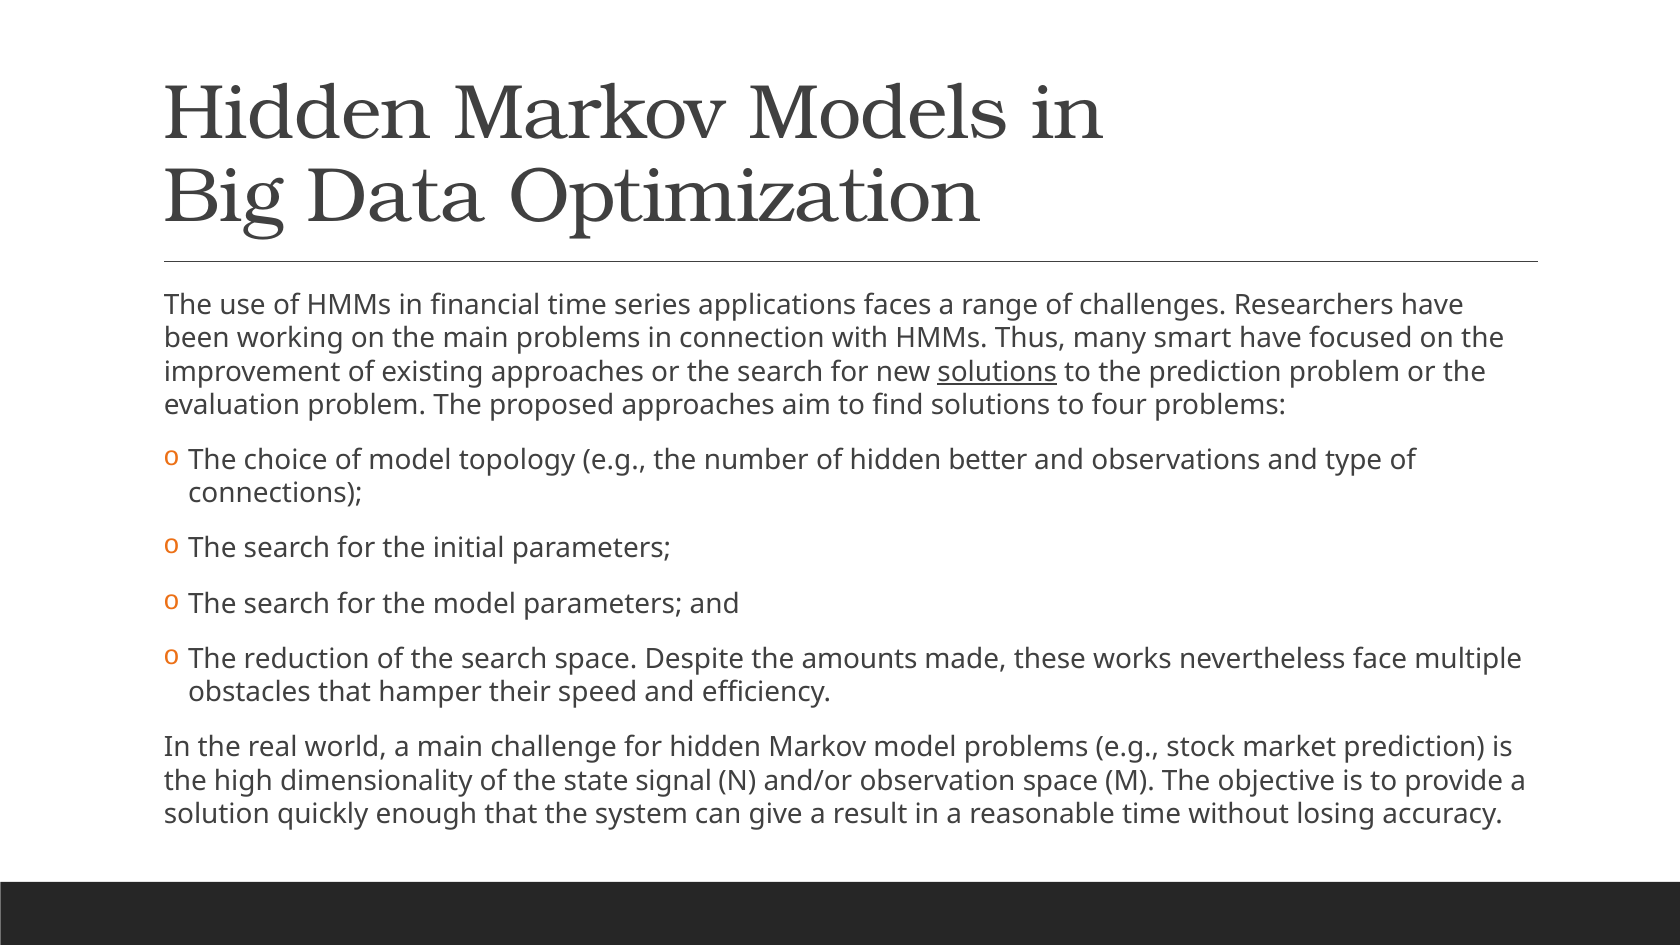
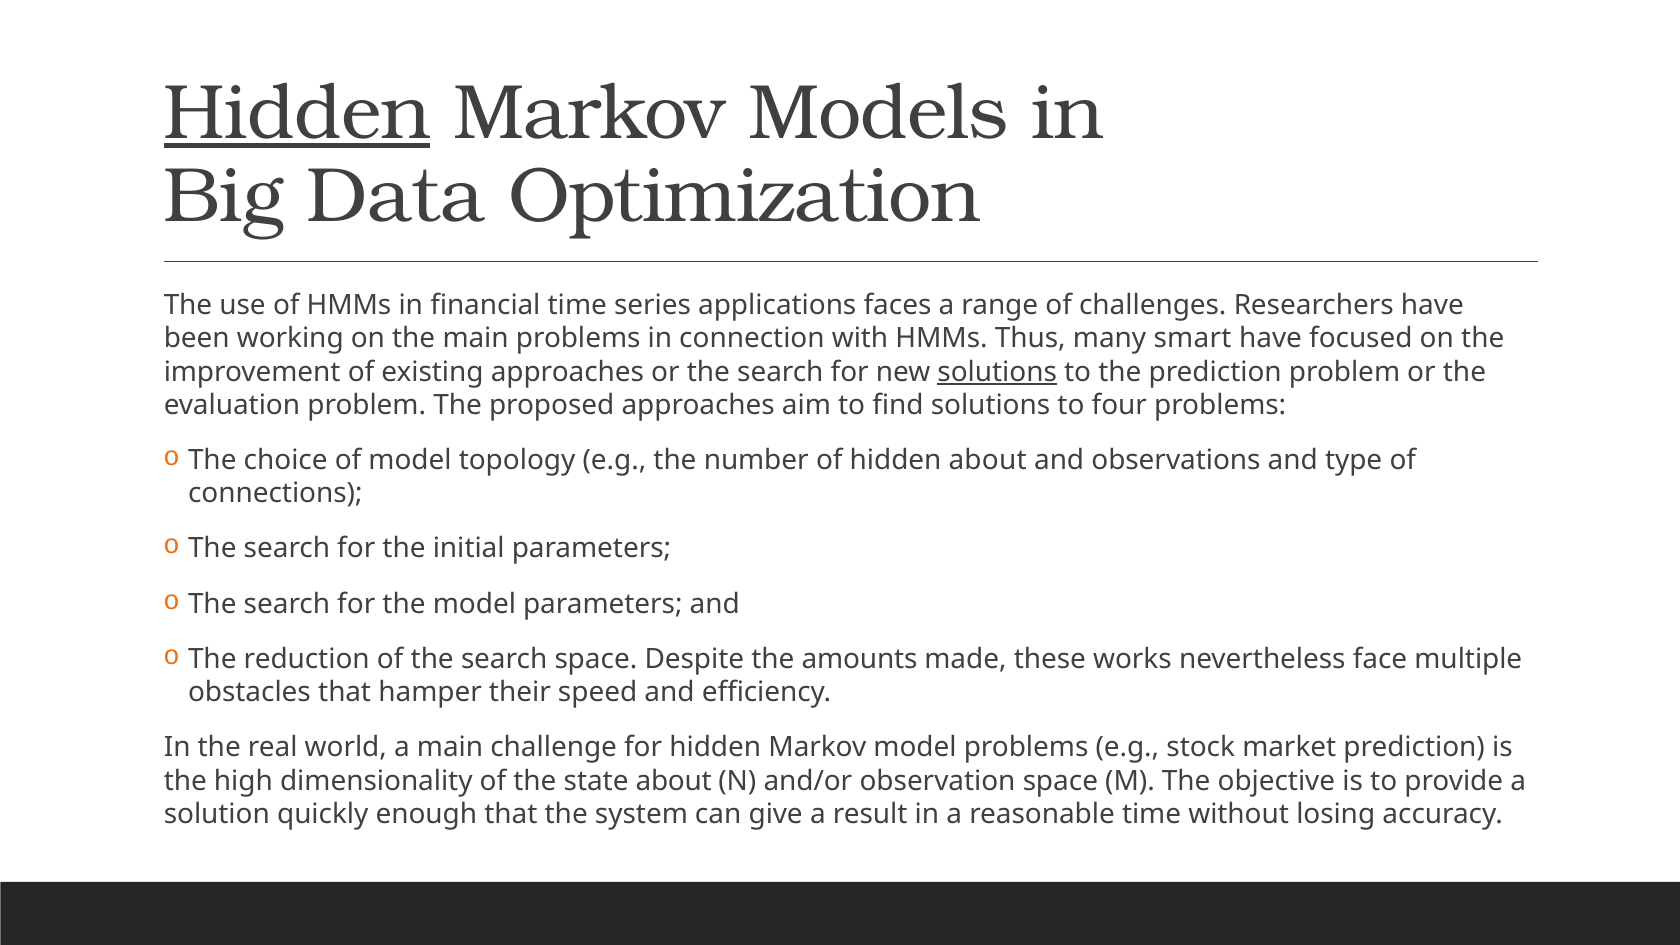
Hidden underline: none -> present (298, 113)
hidden better: better -> about (988, 460)
state signal: signal -> about (674, 781)
